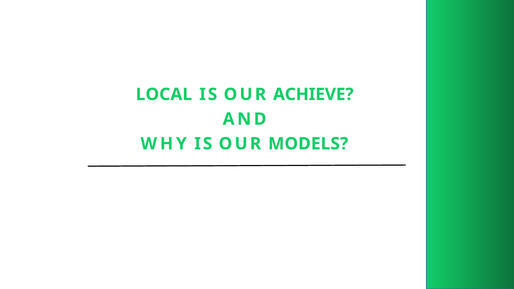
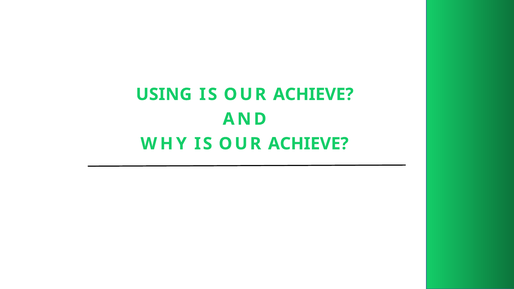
LOCAL: LOCAL -> USING (164, 94)
WHY IS OUR MODELS: MODELS -> ACHIEVE (308, 144)
